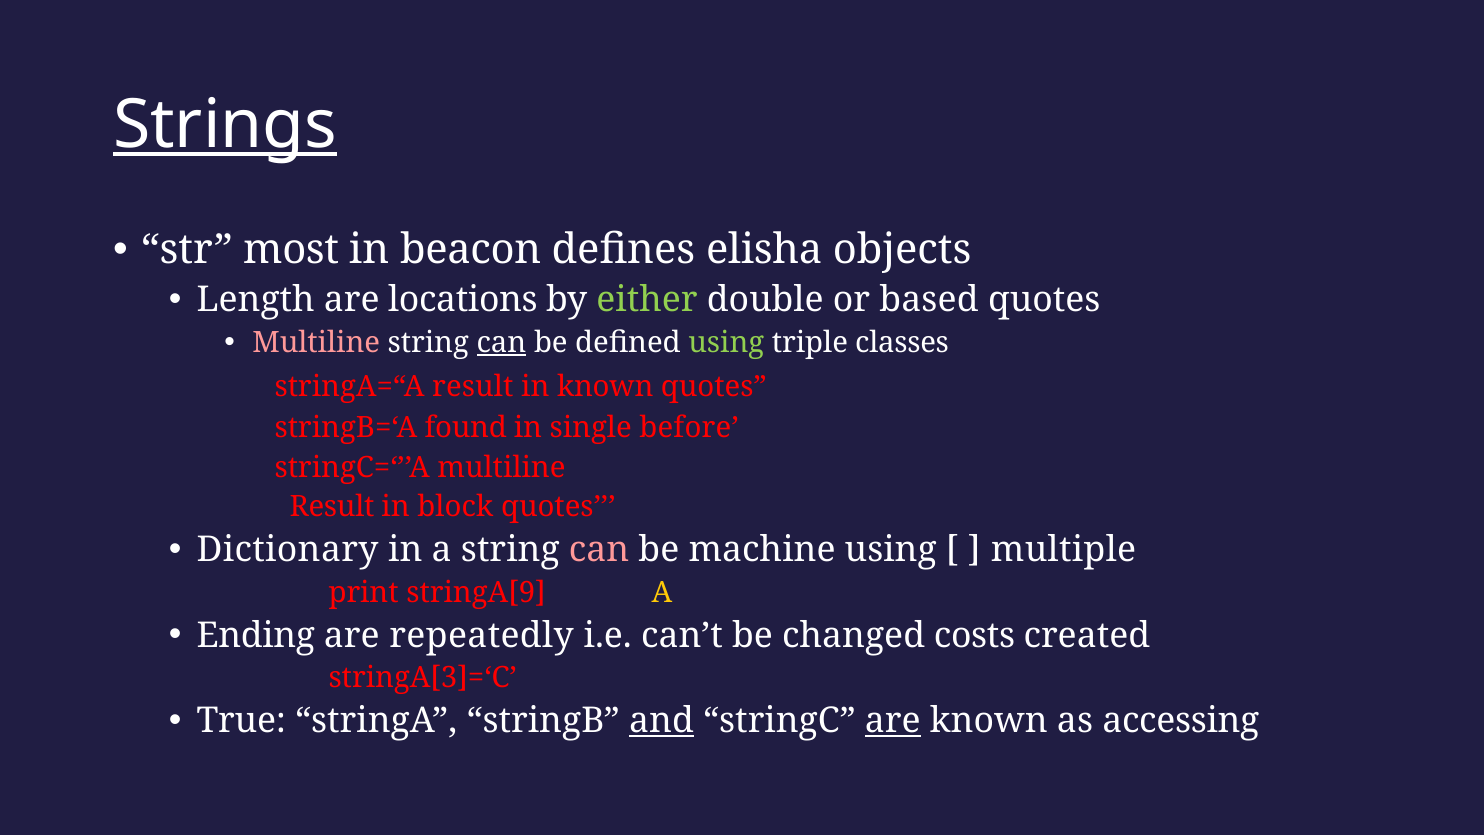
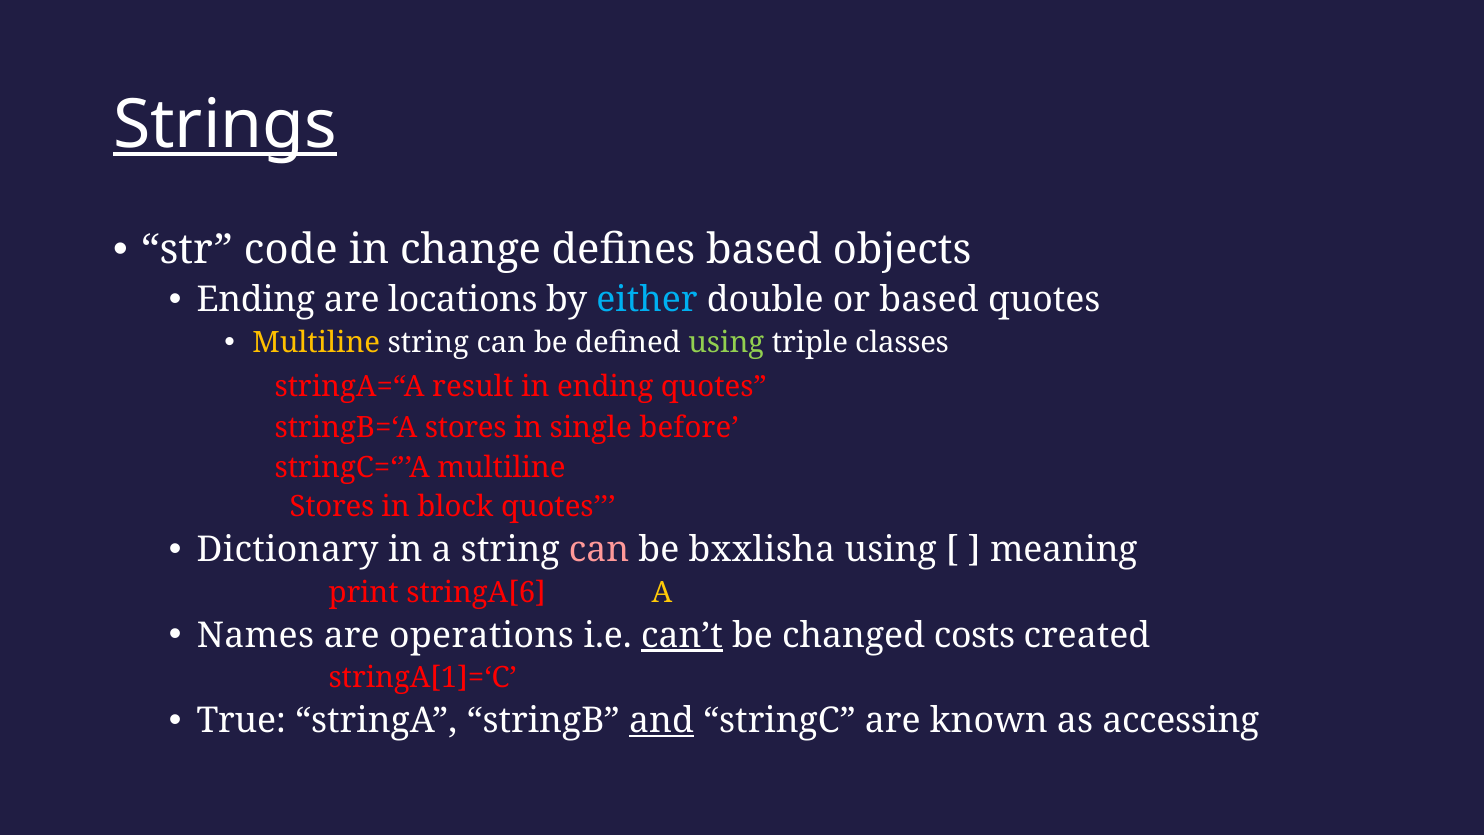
most: most -> code (291, 250)
beacon: beacon -> change (471, 250)
defines elisha: elisha -> based (764, 250)
Length: Length -> Ending (256, 300)
either colour: light green -> light blue (647, 300)
Multiline colour: pink -> yellow (316, 342)
can underline: present -> none (501, 342)
in known: known -> ending (605, 387)
stringB=‘A found: found -> stores (466, 428)
Result: Result -> Stores (332, 507)
machine: machine -> bxxlisha (762, 550)
multiple: multiple -> meaning (1064, 550)
stringA[9: stringA[9 -> stringA[6 (476, 592)
Ending: Ending -> Names (255, 635)
repeatedly: repeatedly -> operations (482, 635)
can’t underline: none -> present (682, 635)
stringA[3]=‘C: stringA[3]=‘C -> stringA[1]=‘C (423, 678)
are underline: present -> none (893, 721)
